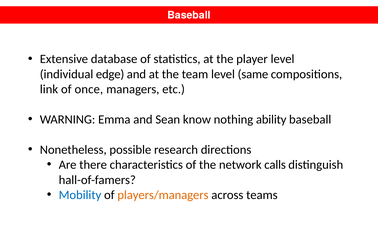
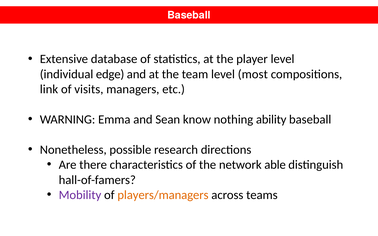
same: same -> most (253, 74)
once: once -> visits (89, 89)
calls: calls -> able (275, 165)
Mobility colour: blue -> purple (80, 195)
